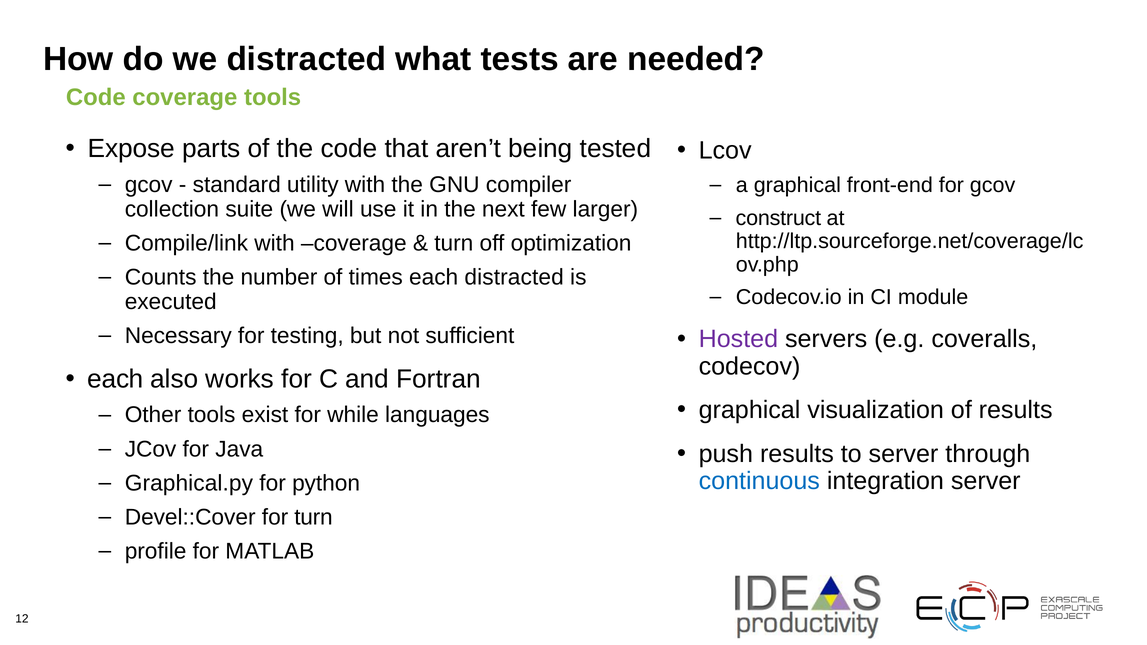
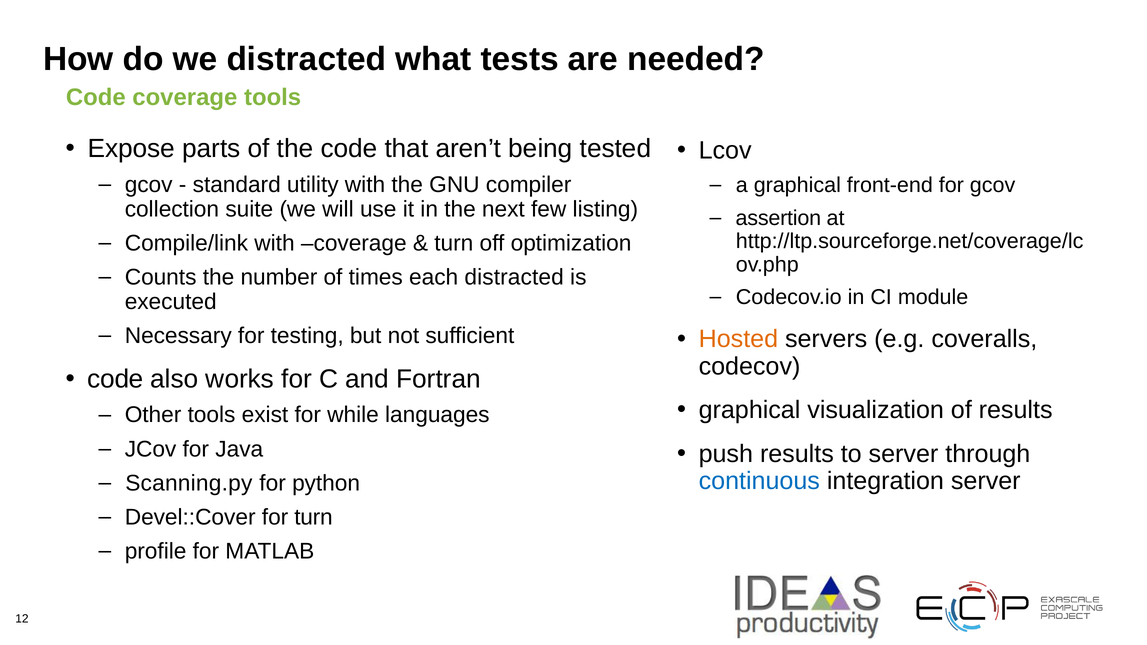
larger: larger -> listing (605, 209)
construct: construct -> assertion (778, 218)
Hosted colour: purple -> orange (738, 339)
each: each -> code (115, 379)
Graphical.py: Graphical.py -> Scanning.py (189, 483)
